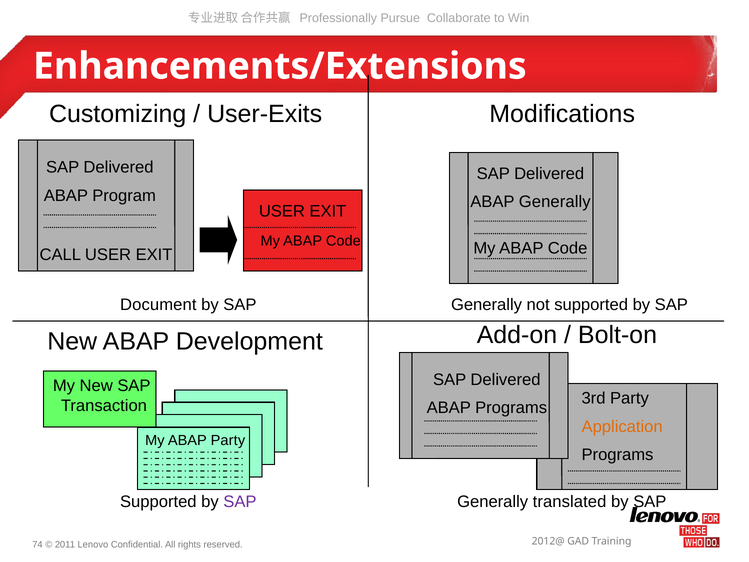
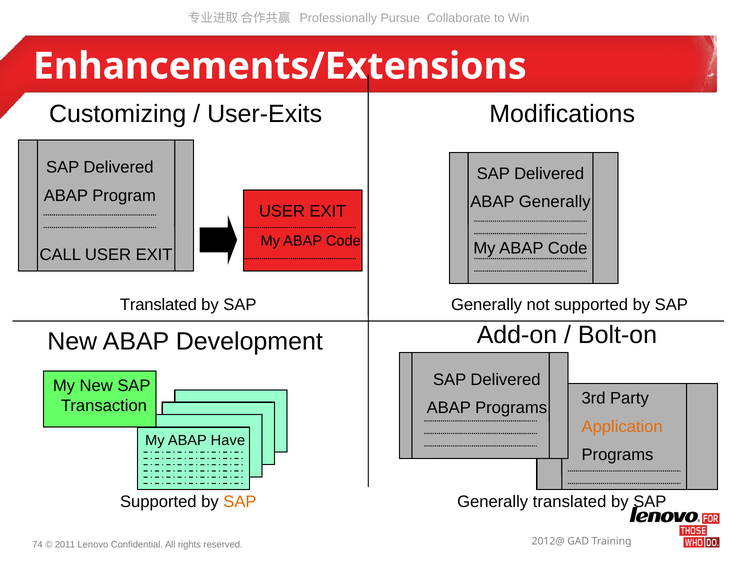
Document: Document -> Translated (158, 305)
ABAP Party: Party -> Have (228, 440)
SAP colour: purple -> orange (240, 502)
